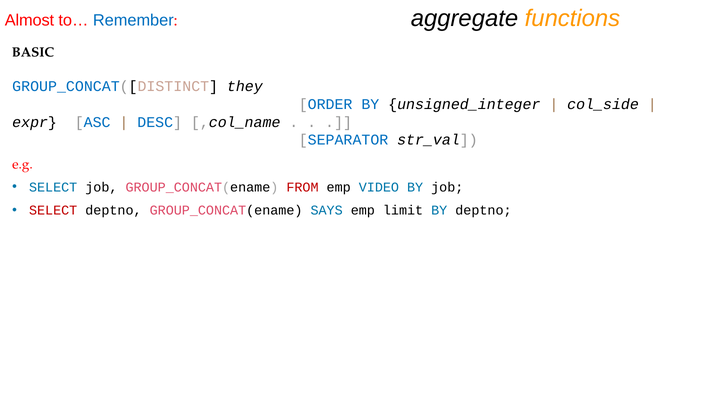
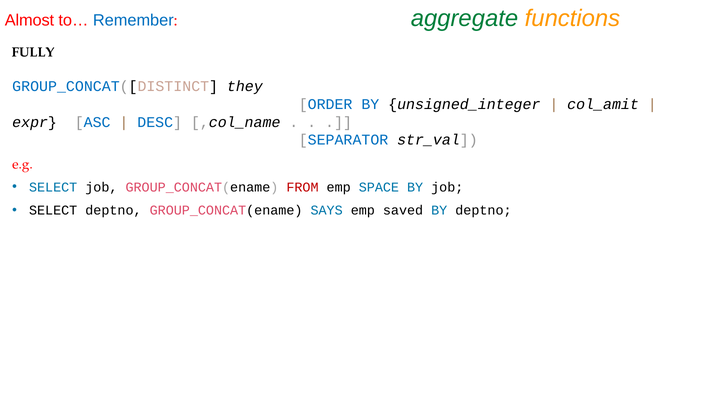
aggregate colour: black -> green (464, 19)
BASIC: BASIC -> FULLY (33, 52)
col_side: col_side -> col_amit (603, 104)
VIDEO: VIDEO -> SPACE (379, 187)
SELECT colour: red -> black (53, 211)
limit: limit -> saved (403, 211)
